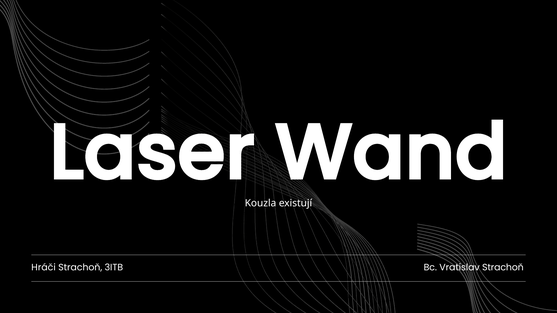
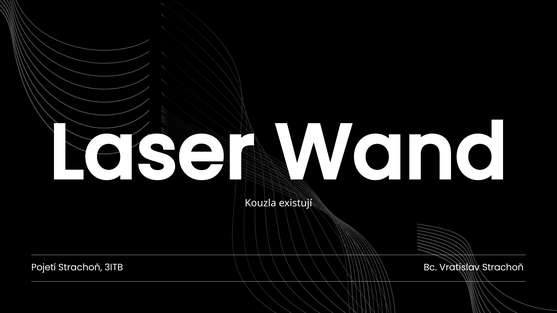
Hráči: Hráči -> Pojetí (44, 268)
